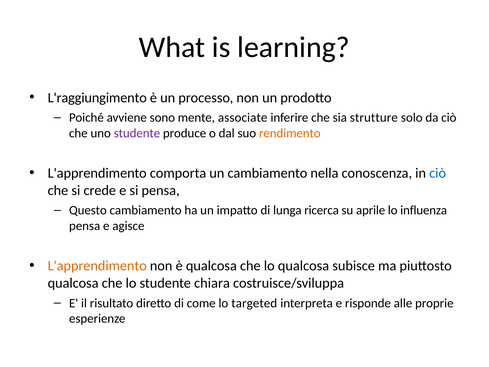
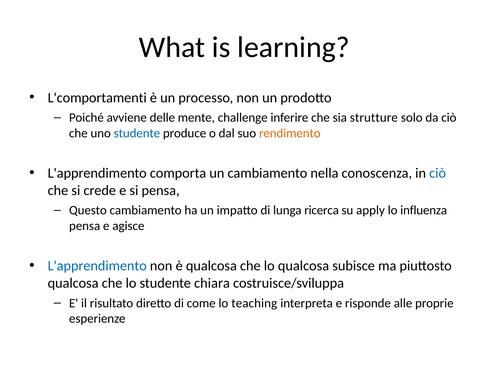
L'raggiungimento: L'raggiungimento -> L'comportamenti (97, 98)
sono: sono -> delle (162, 118)
associate: associate -> challenge (243, 118)
studente colour: purple -> blue (137, 133)
aprile: aprile -> apply (371, 210)
L'apprendimento colour: orange -> blue (97, 266)
targeted: targeted -> teaching (254, 303)
